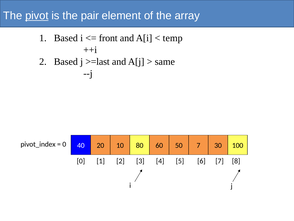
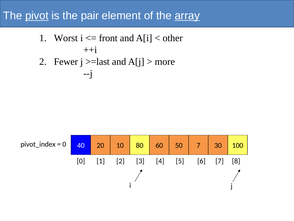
array underline: none -> present (187, 16)
1 Based: Based -> Worst (66, 38)
temp: temp -> other (173, 38)
2 Based: Based -> Fewer (66, 61)
same: same -> more (165, 61)
